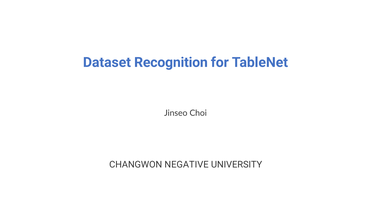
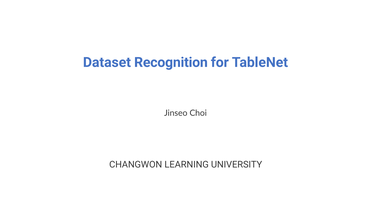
NEGATIVE: NEGATIVE -> LEARNING (187, 165)
